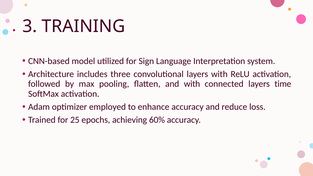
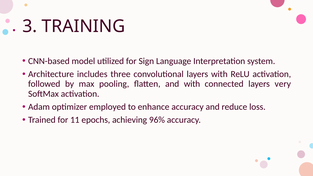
time: time -> very (283, 84)
25: 25 -> 11 (75, 120)
60%: 60% -> 96% (157, 120)
